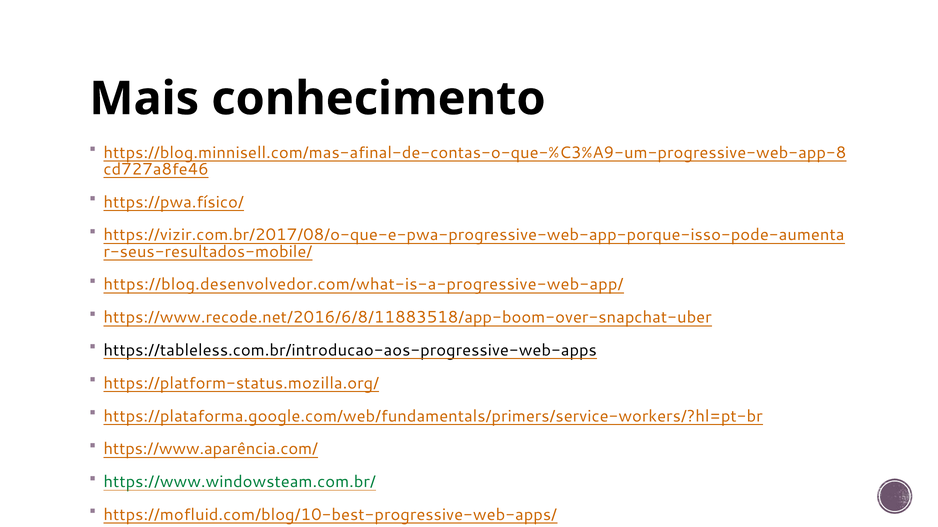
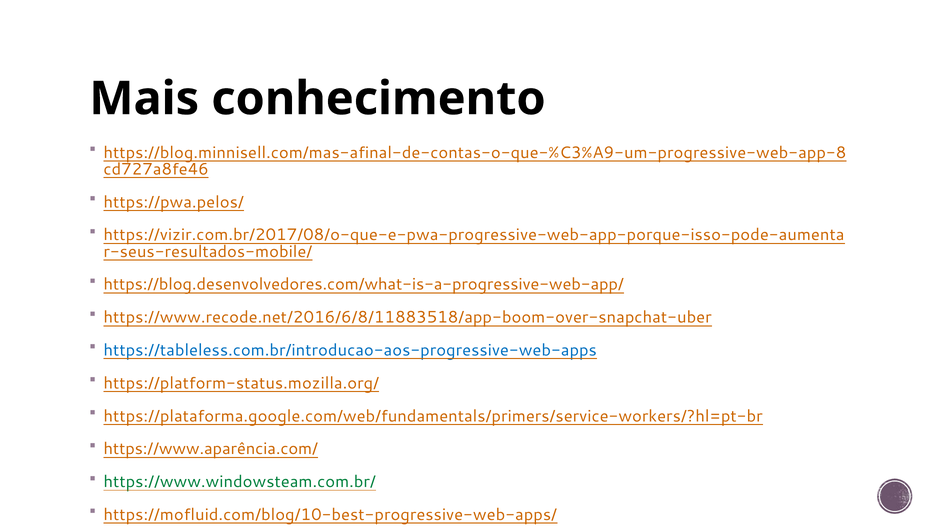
https://pwa.físico/: https://pwa.físico/ -> https://pwa.pelos/ (174, 202)
https://blog.desenvolvedor.com/what-is-a-progressive-web-app/: https://blog.desenvolvedor.com/what-is-a-progressive-web-app/ -> https://blog.desenvolvedores.com/what-is-a-progressive-web-app/ (364, 285)
https://tableless.com.br/introducao-aos-progressive-web-apps colour: black -> blue (350, 351)
